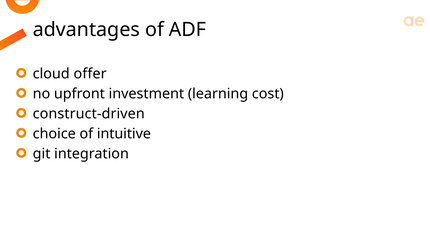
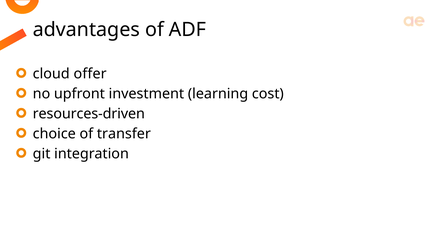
construct-driven: construct-driven -> resources-driven (89, 114)
intuitive: intuitive -> transfer (124, 134)
